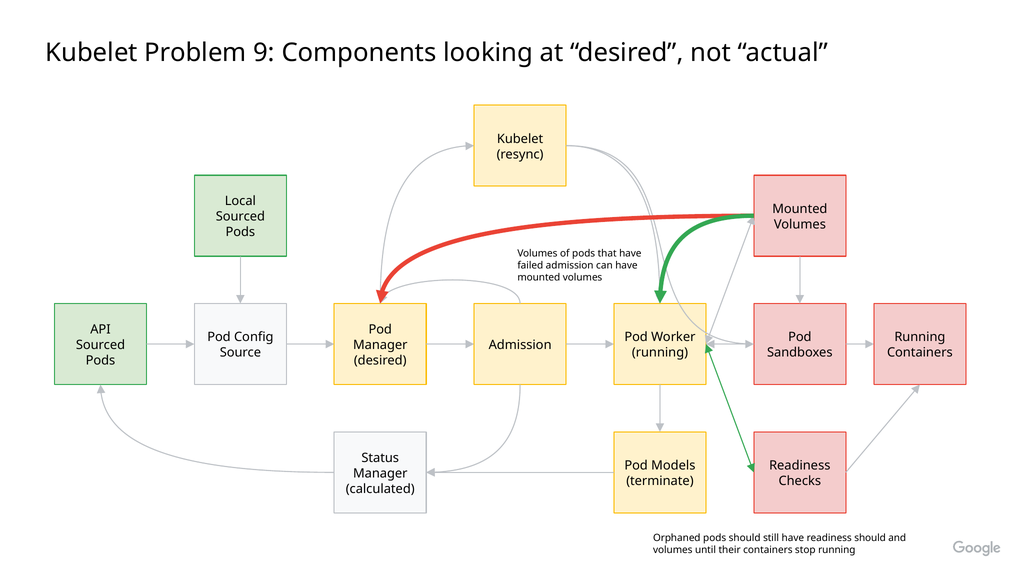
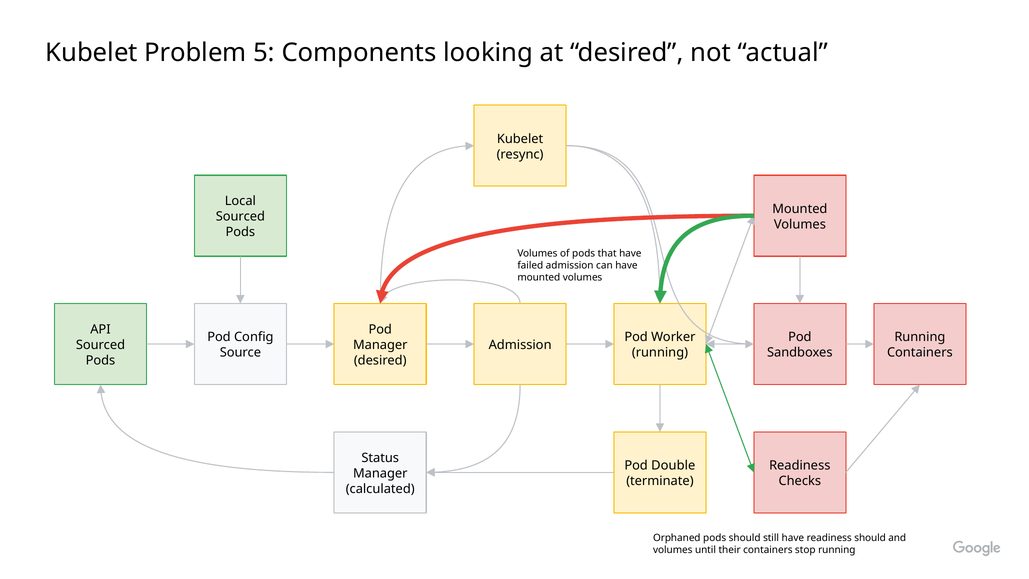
9: 9 -> 5 (264, 53)
Models: Models -> Double (673, 465)
